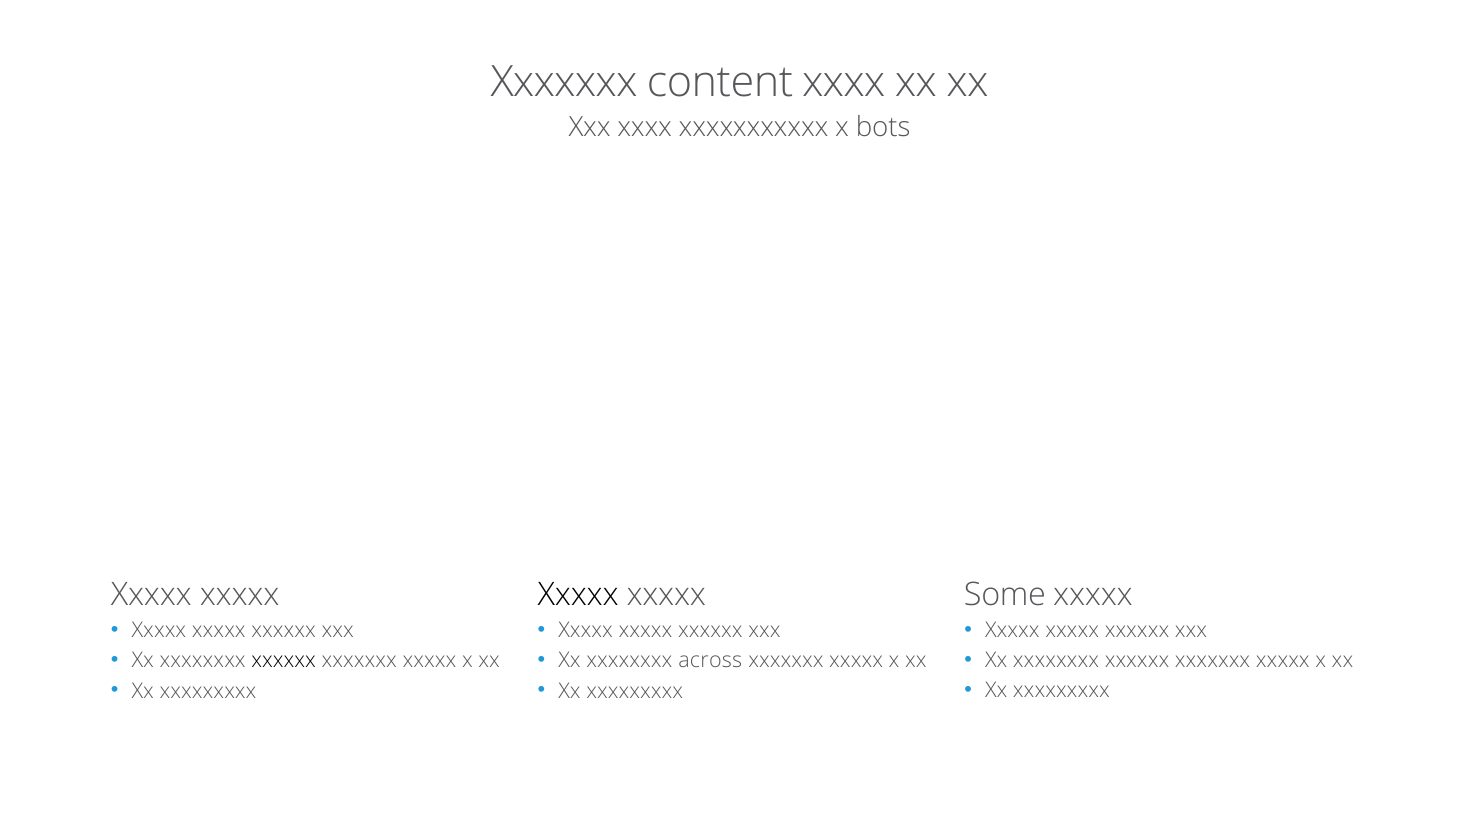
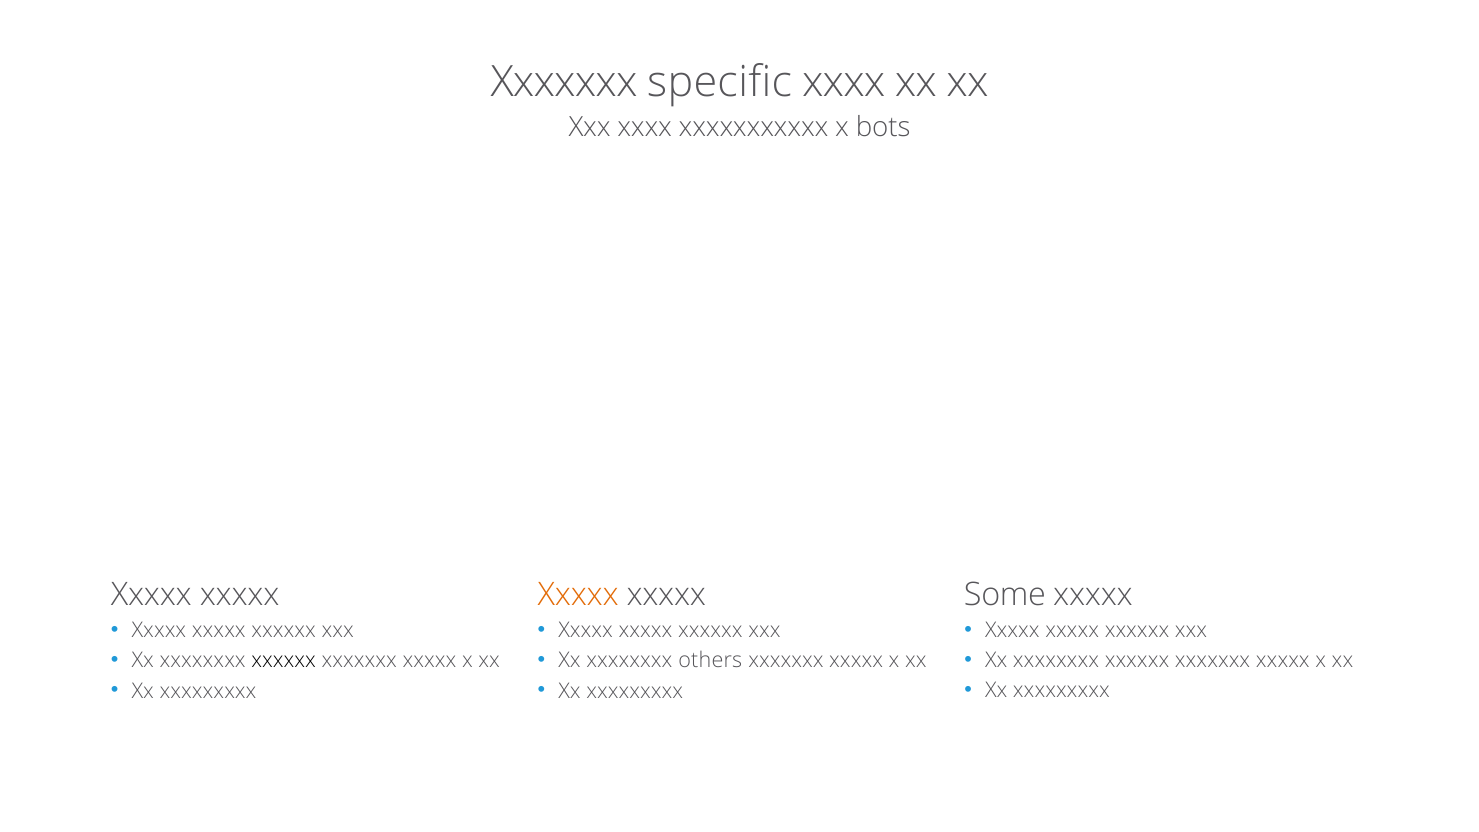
content: content -> specific (720, 83)
Xxxxx colour: black -> orange (578, 594)
across: across -> others (710, 661)
